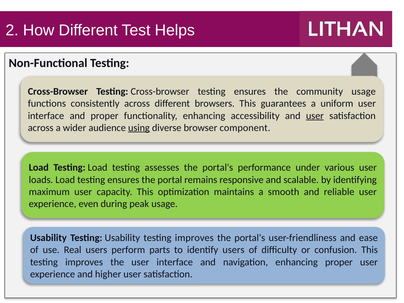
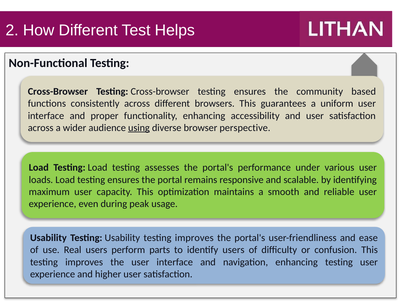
community usage: usage -> based (364, 91)
user underline: present -> none (315, 116)
component: component -> perspective (245, 128)
enhancing proper: proper -> testing (339, 262)
